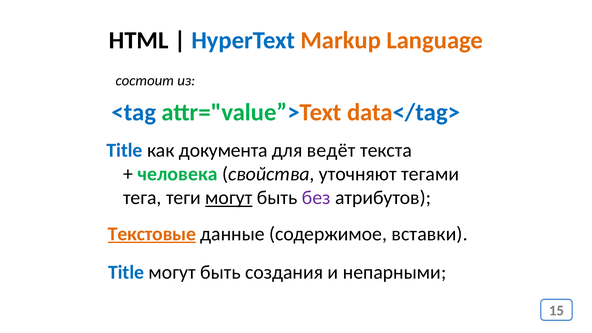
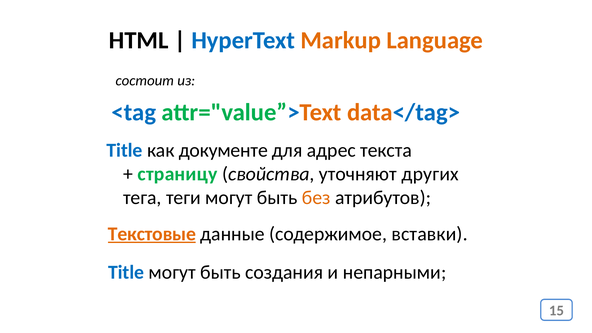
документа: документа -> документе (223, 150)
ведёт: ведёт -> адрес (331, 150)
человека: человека -> страницу (177, 174)
тегами: тегами -> других (430, 174)
могут underline: present -> none (229, 198)
без colour: purple -> orange (316, 198)
